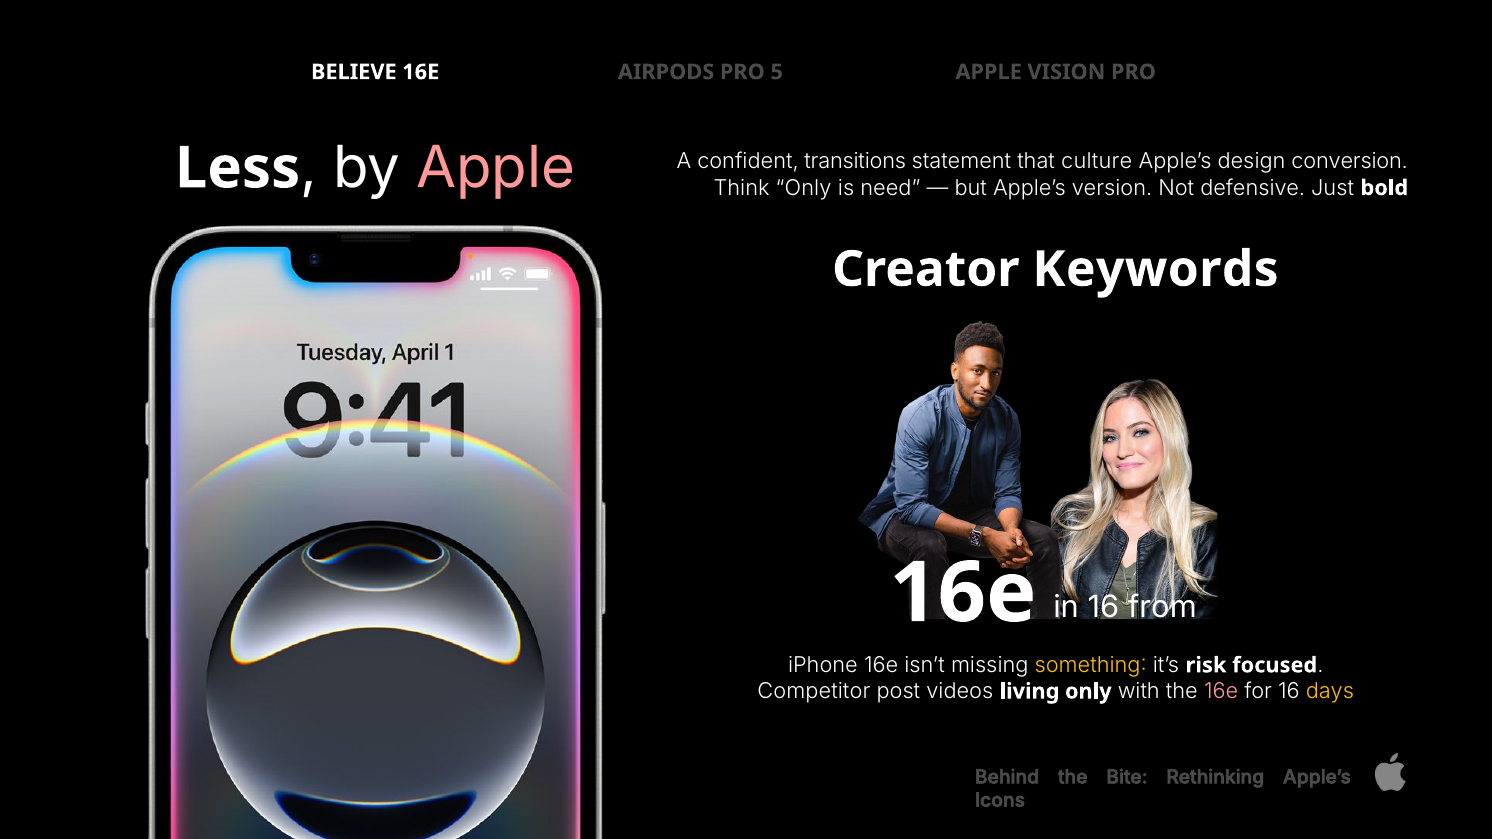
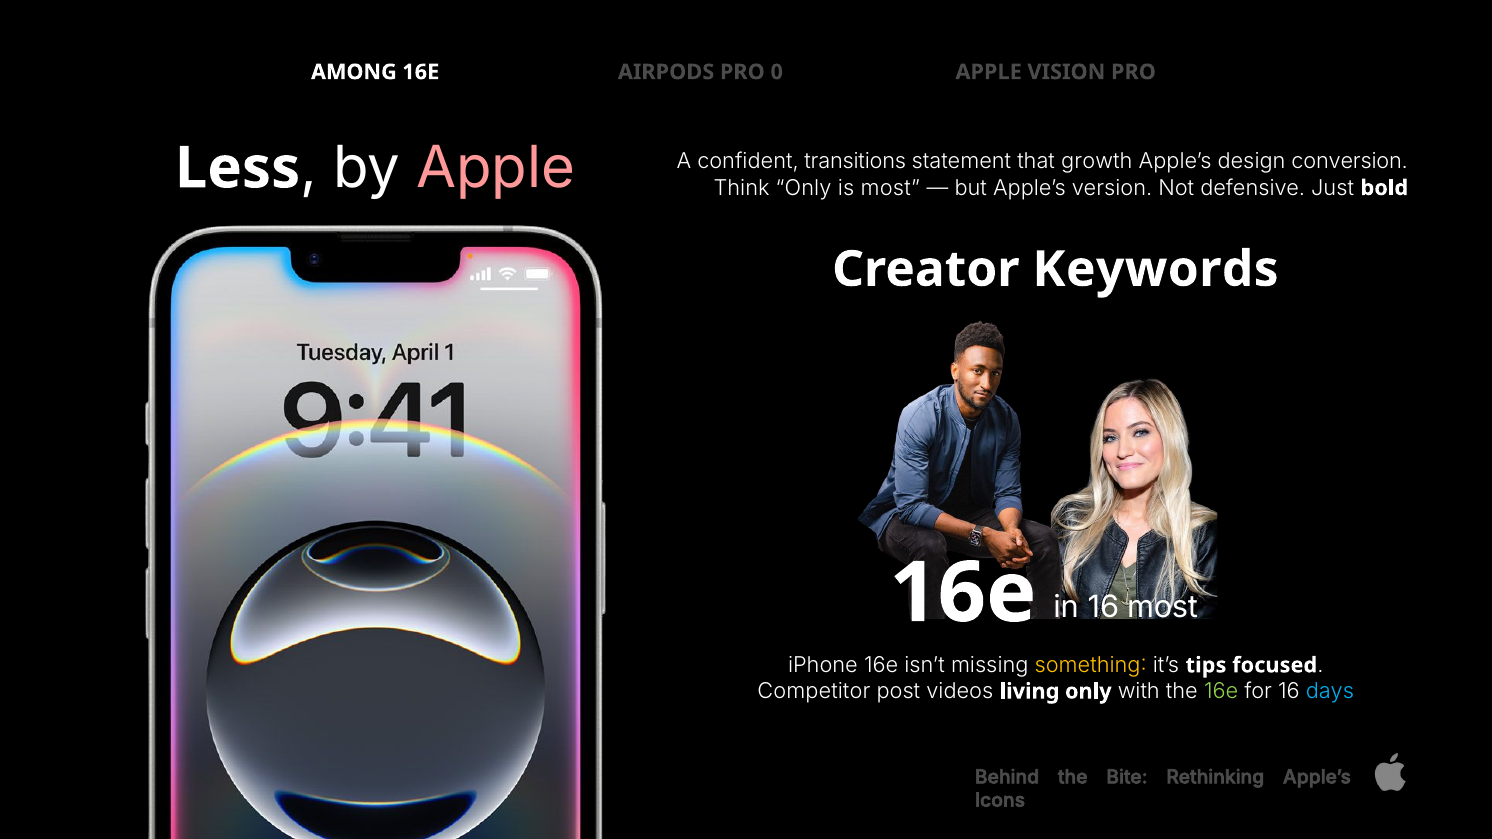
BELIEVE: BELIEVE -> AMONG (354, 72)
5: 5 -> 0 (777, 72)
culture: culture -> growth (1097, 162)
is need: need -> most (890, 188)
16 from: from -> most (1163, 608)
risk: risk -> tips (1206, 665)
16e colour: pink -> light green (1221, 692)
days colour: yellow -> light blue (1330, 692)
